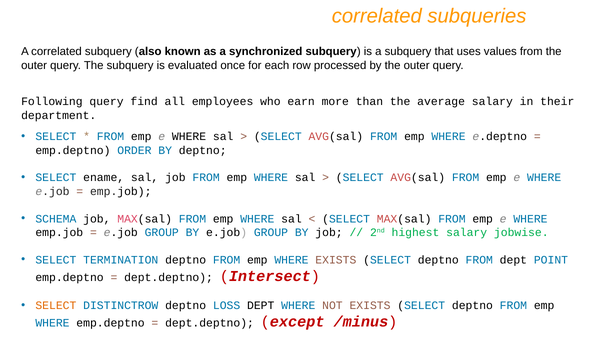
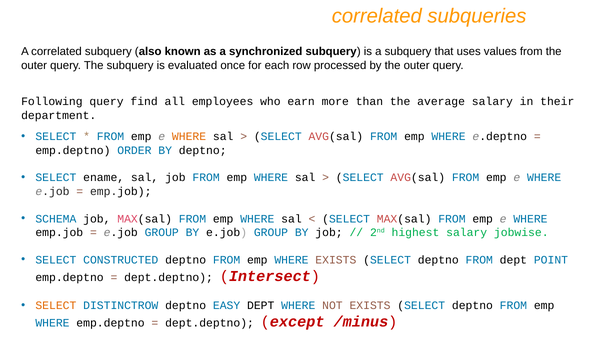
WHERE colour: black -> orange (189, 136)
TERMINATION: TERMINATION -> CONSTRUCTED (121, 259)
LOSS: LOSS -> EASY (227, 305)
